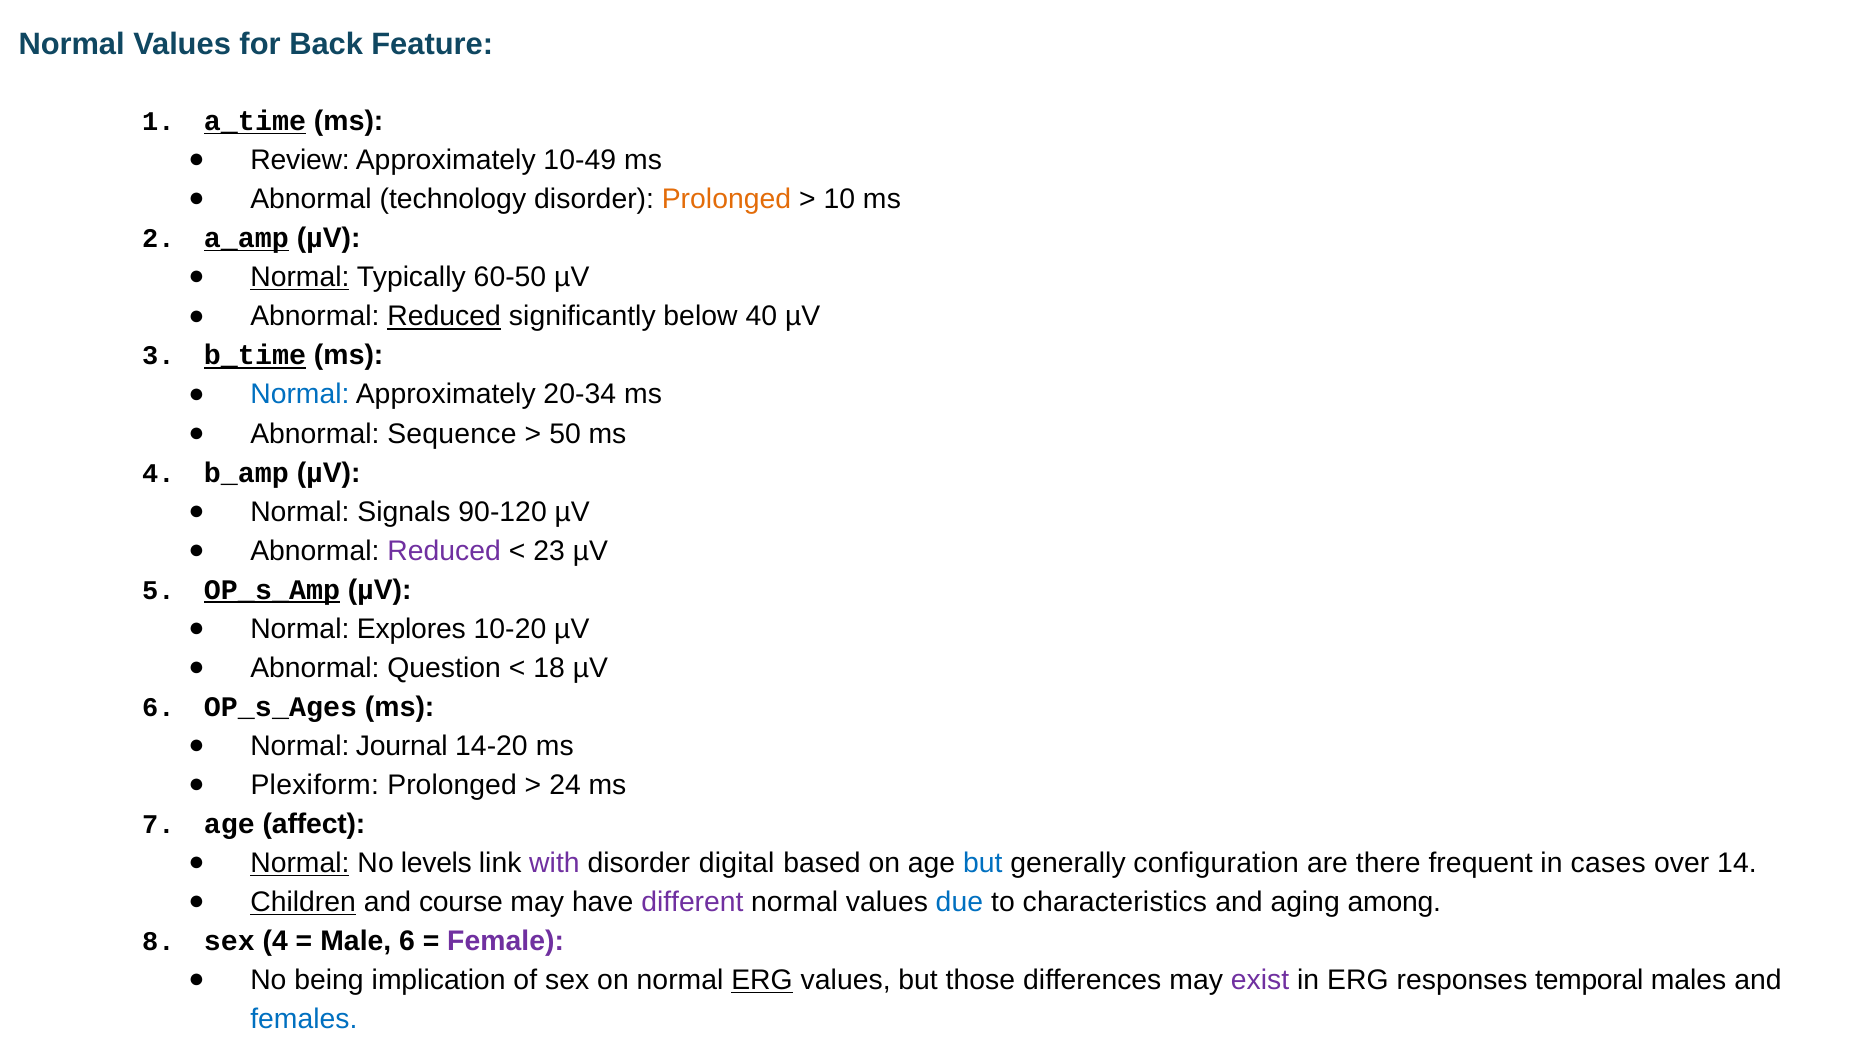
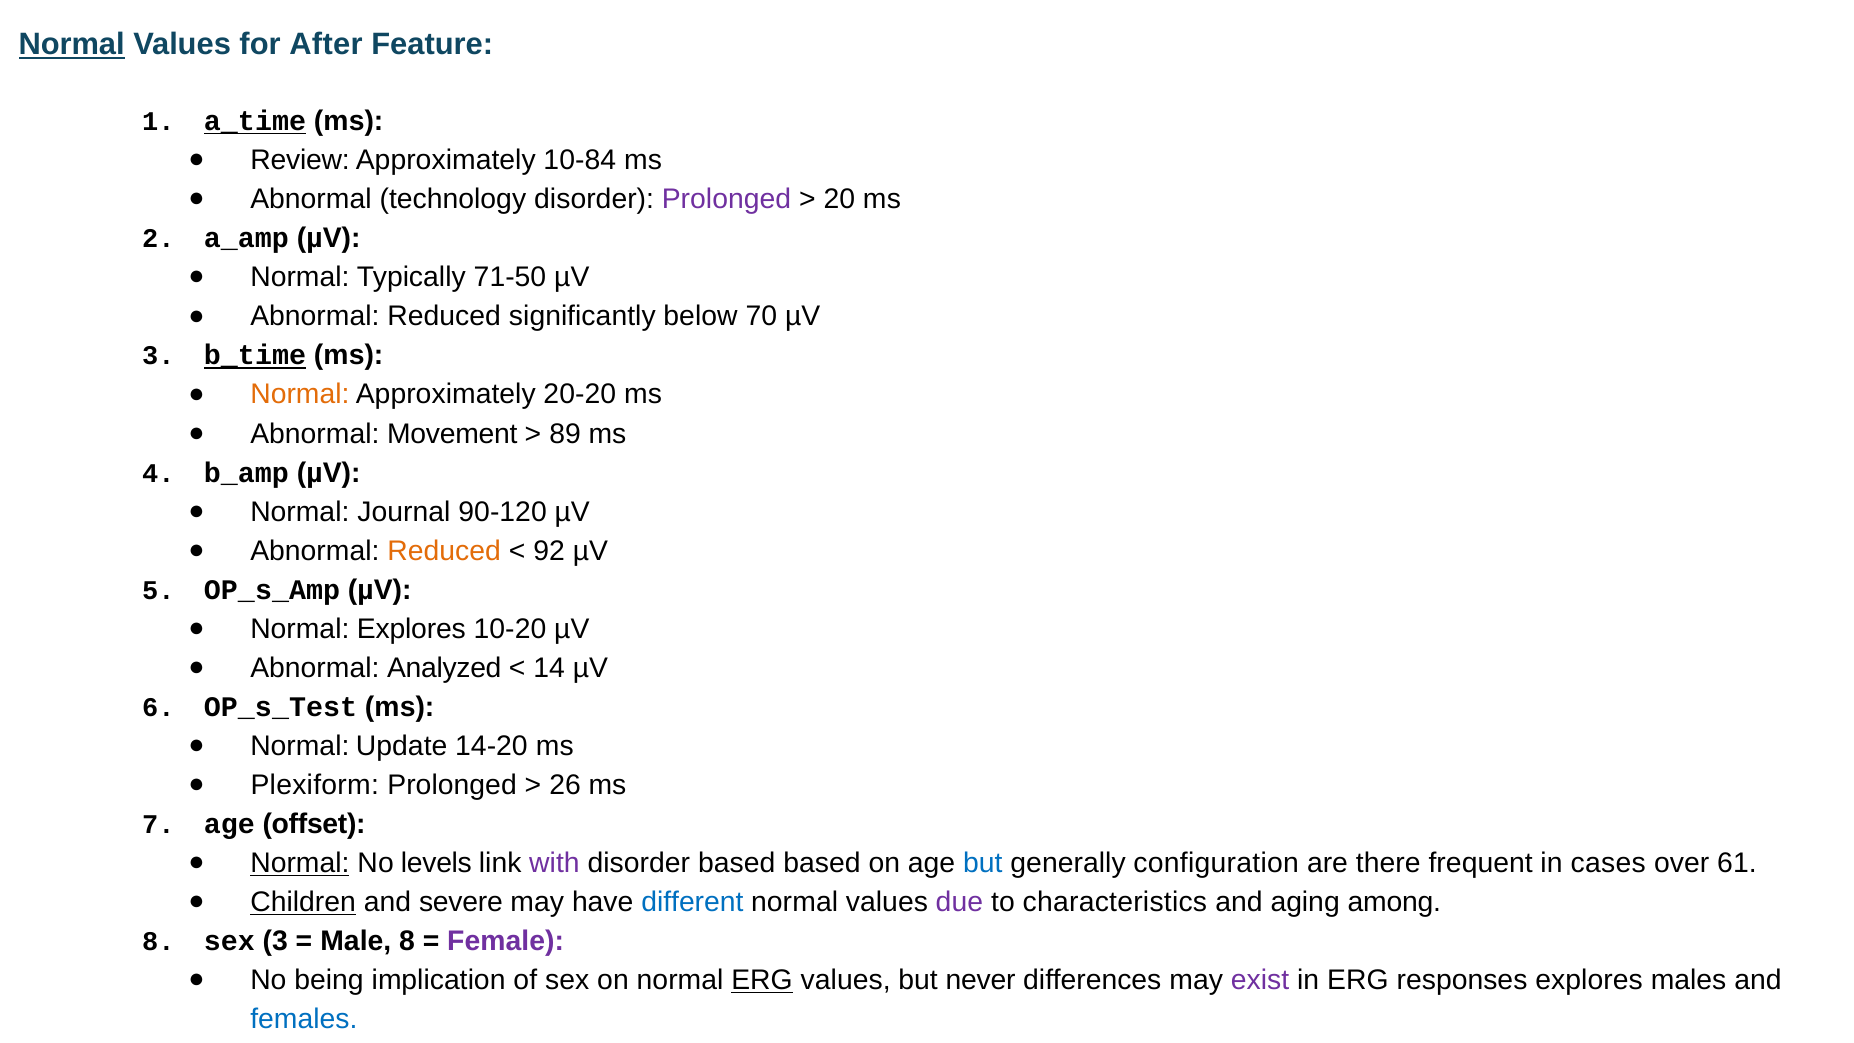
Normal underline: none -> present (72, 45)
Back: Back -> After (326, 45)
10-49: 10-49 -> 10-84 (580, 160)
Prolonged colour: orange -> purple (726, 199)
10: 10 -> 20 (839, 199)
a_amp underline: present -> none (246, 238)
Normal underline: present -> none (300, 277)
60-50: 60-50 -> 71-50 (510, 277)
Reduced underline: present -> none (444, 316)
40: 40 -> 70 (761, 316)
Normal colour: blue -> orange (300, 395)
20-34: 20-34 -> 20-20 (580, 395)
Sequence: Sequence -> Movement (452, 434)
50: 50 -> 89 (565, 434)
Signals: Signals -> Journal (404, 512)
Reduced colour: purple -> orange (444, 551)
23: 23 -> 92 (549, 551)
OP_s_Amp underline: present -> none (272, 590)
Question: Question -> Analyzed (444, 668)
18: 18 -> 14 (549, 668)
OP_s_Ages: OP_s_Ages -> OP_s_Test (281, 707)
Journal: Journal -> Update (402, 746)
24: 24 -> 26 (565, 785)
affect: affect -> offset (314, 824)
disorder digital: digital -> based (737, 863)
14: 14 -> 61 (1737, 863)
course: course -> severe (461, 902)
different colour: purple -> blue (692, 902)
due colour: blue -> purple (959, 902)
sex 4: 4 -> 3 (275, 941)
Male 6: 6 -> 8 (407, 941)
those: those -> never (981, 980)
responses temporal: temporal -> explores (1589, 980)
